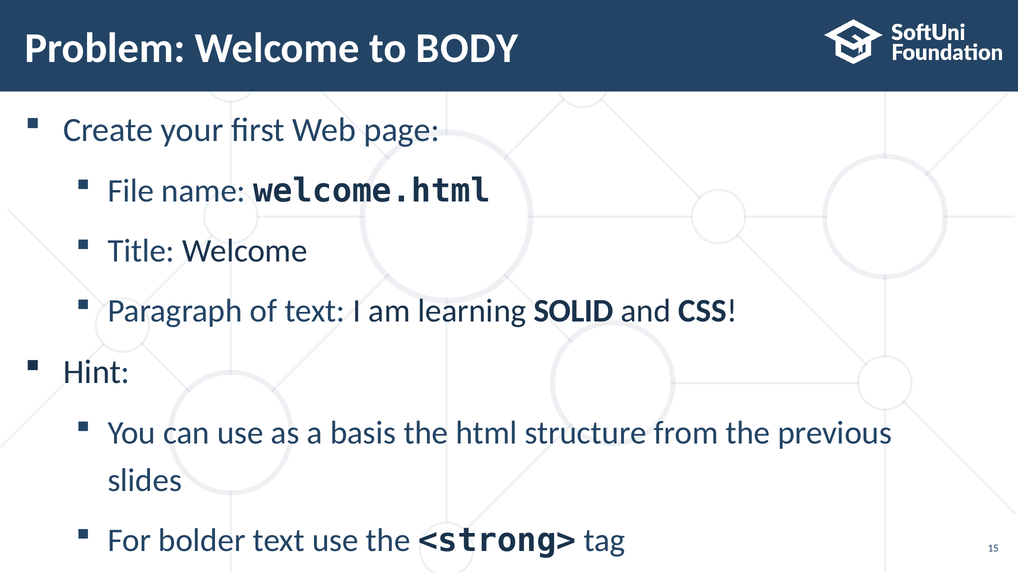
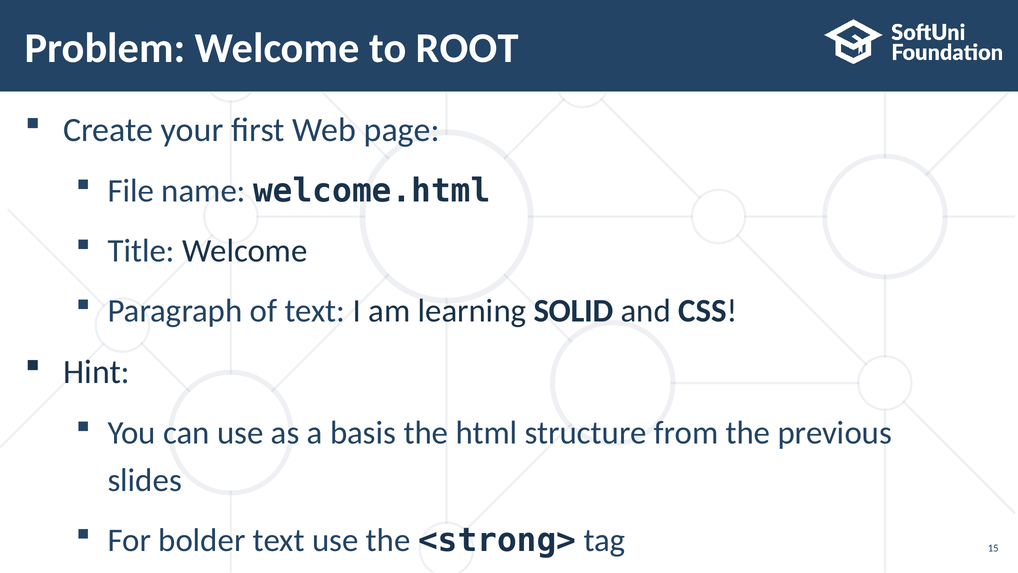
BODY: BODY -> ROOT (467, 48)
